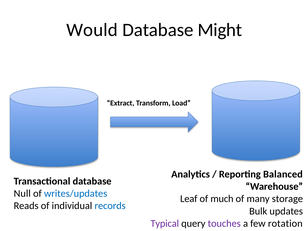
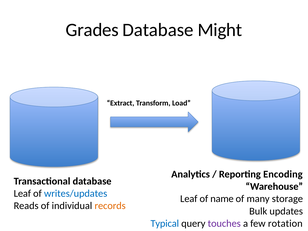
Would: Would -> Grades (92, 30)
Balanced: Balanced -> Encoding (283, 174)
Null: Null -> Leaf (22, 193)
much: much -> name (222, 199)
records colour: blue -> orange (110, 206)
Typical colour: purple -> blue (165, 224)
